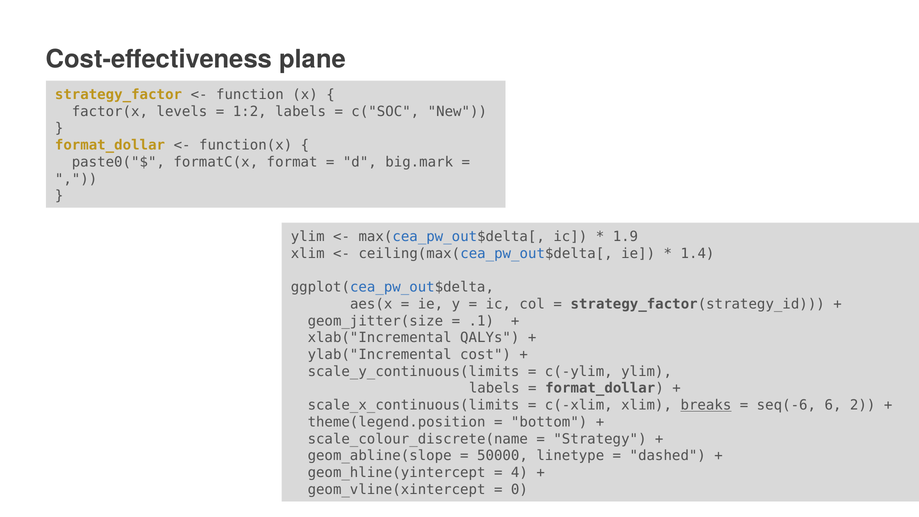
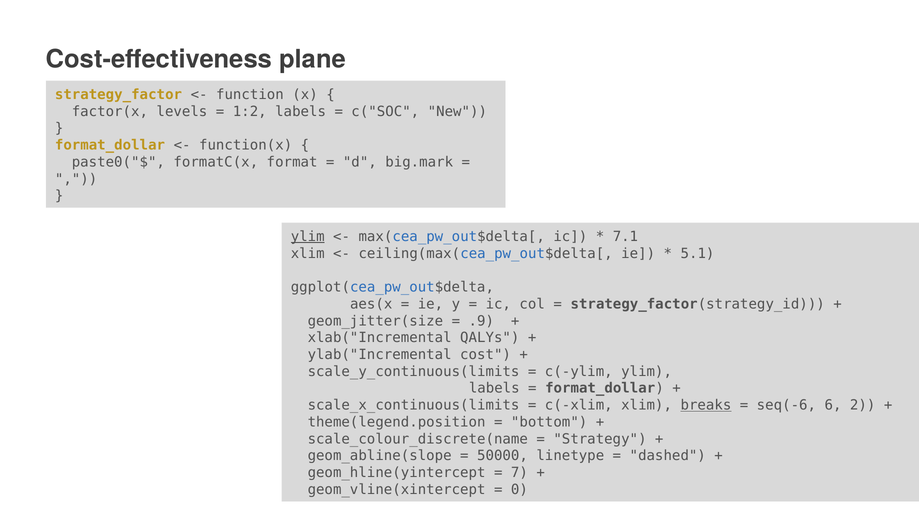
ylim underline: none -> present (308, 237)
1.9: 1.9 -> 7.1 (625, 237)
1.4: 1.4 -> 5.1 (698, 253)
.1: .1 -> .9 (481, 321)
4: 4 -> 7 (519, 473)
